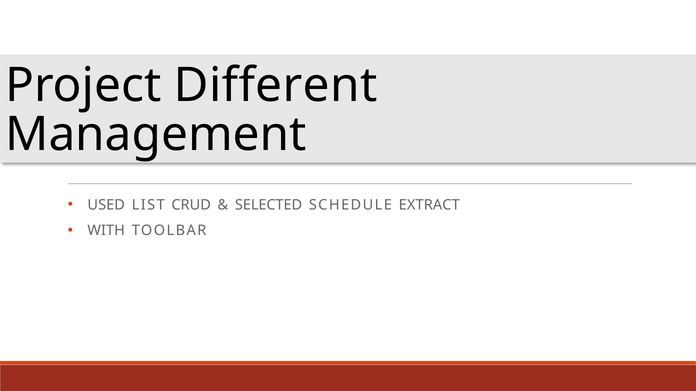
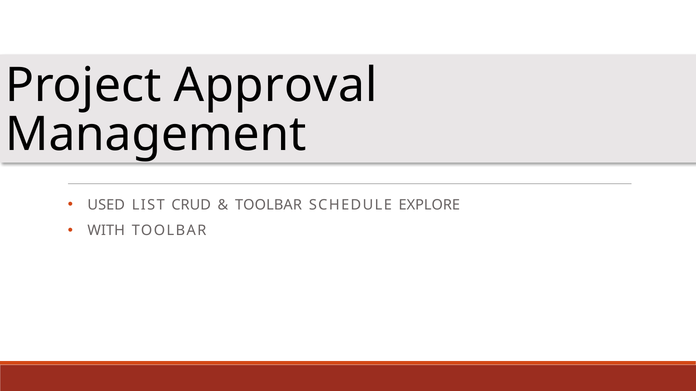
Different: Different -> Approval (276, 86)
SELECTED: SELECTED -> TOOLBAR (268, 205)
EXTRACT: EXTRACT -> EXPLORE (429, 205)
